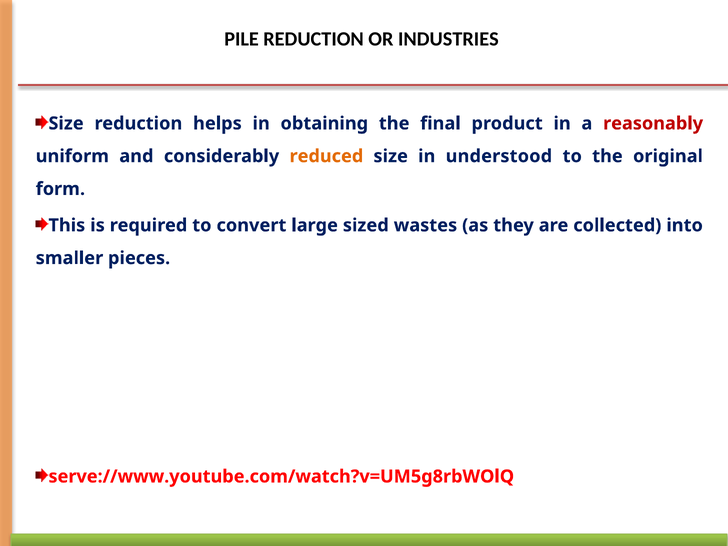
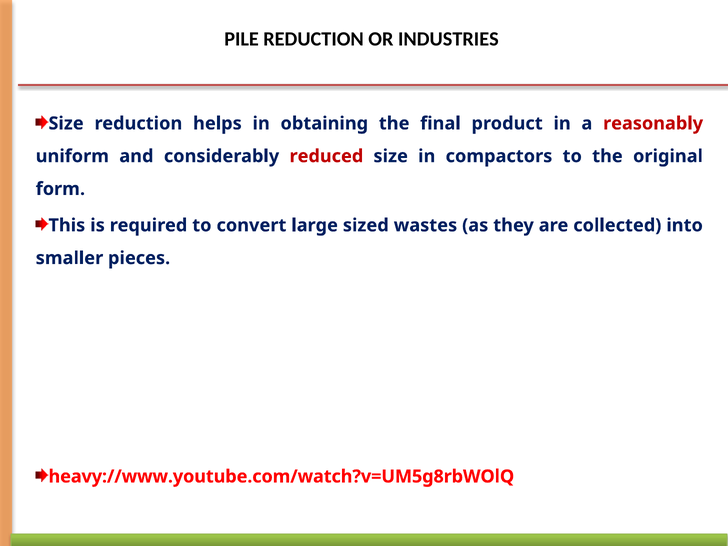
reduced colour: orange -> red (326, 156)
understood: understood -> compactors (499, 156)
serve://www.youtube.com/watch?v=UM5g8rbWOlQ: serve://www.youtube.com/watch?v=UM5g8rbWOlQ -> heavy://www.youtube.com/watch?v=UM5g8rbWOlQ (281, 477)
